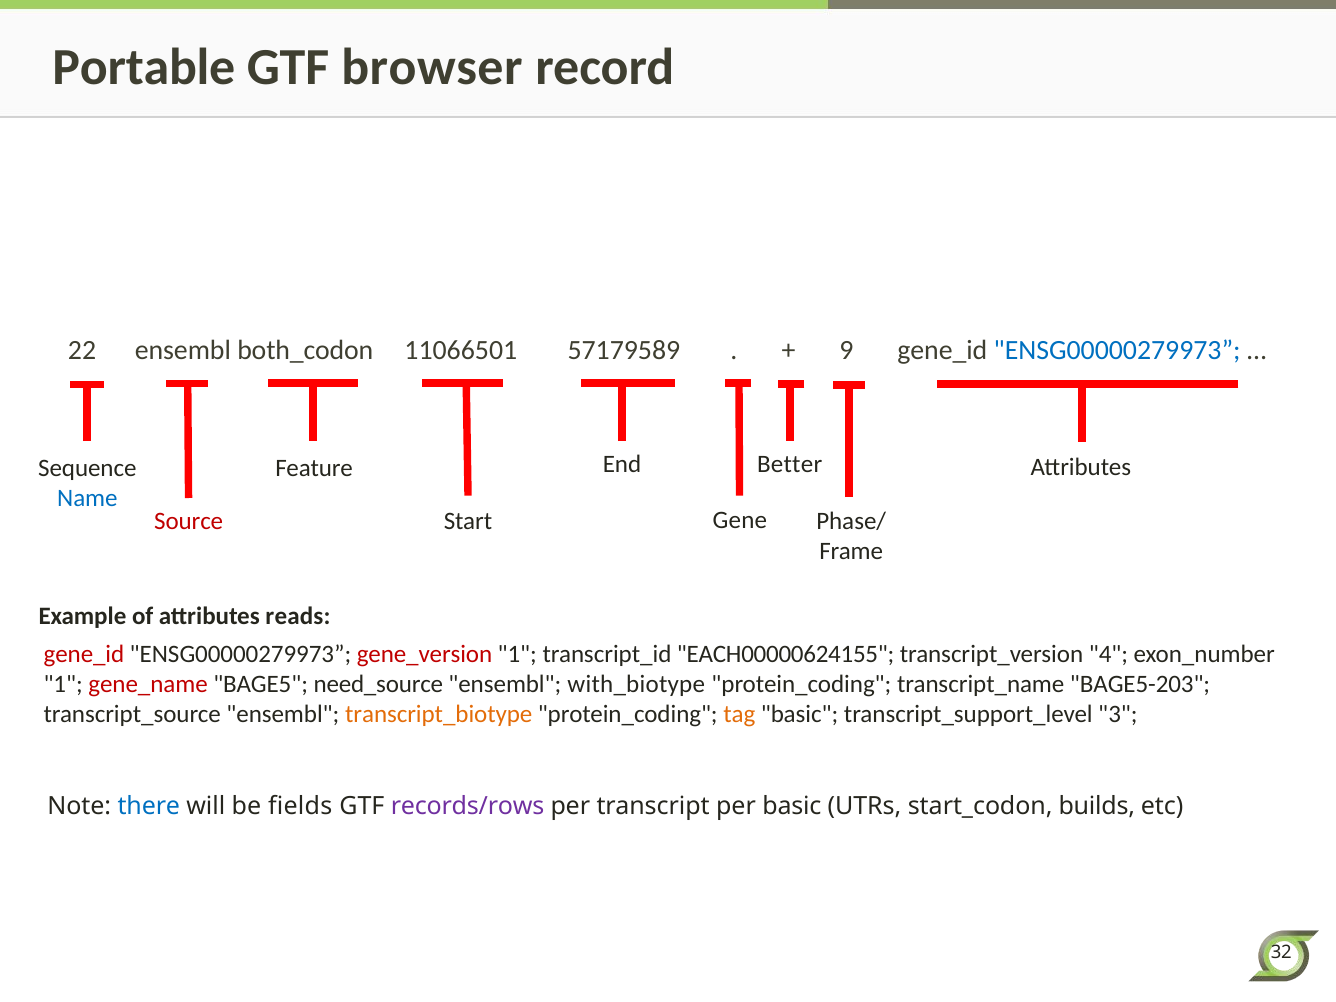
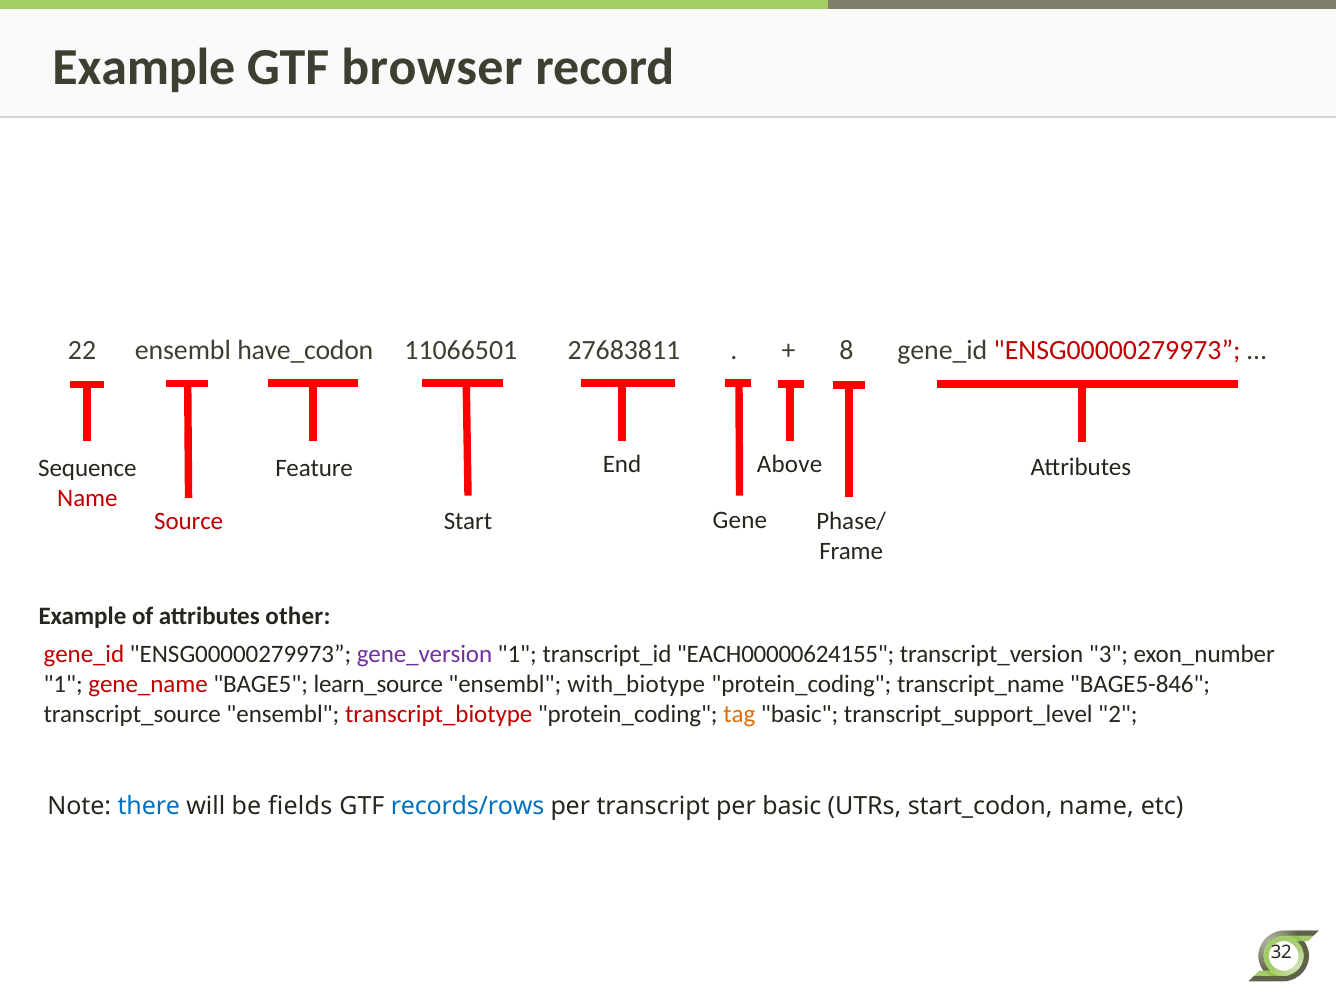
Portable: Portable -> Example (144, 67)
both_codon: both_codon -> have_codon (305, 351)
57179589: 57179589 -> 27683811 (624, 351)
9: 9 -> 8 (846, 351)
ENSG00000279973 colour: blue -> red (1117, 351)
Better: Better -> Above (790, 464)
Name colour: blue -> red (87, 498)
reads: reads -> other (298, 617)
gene_version colour: red -> purple (425, 654)
4: 4 -> 3 (1108, 654)
need_source: need_source -> learn_source (378, 684)
BAGE5-203: BAGE5-203 -> BAGE5-846 (1140, 684)
transcript_biotype colour: orange -> red (439, 714)
3: 3 -> 2 (1118, 714)
records/rows colour: purple -> blue (468, 806)
start_codon builds: builds -> name (1097, 806)
